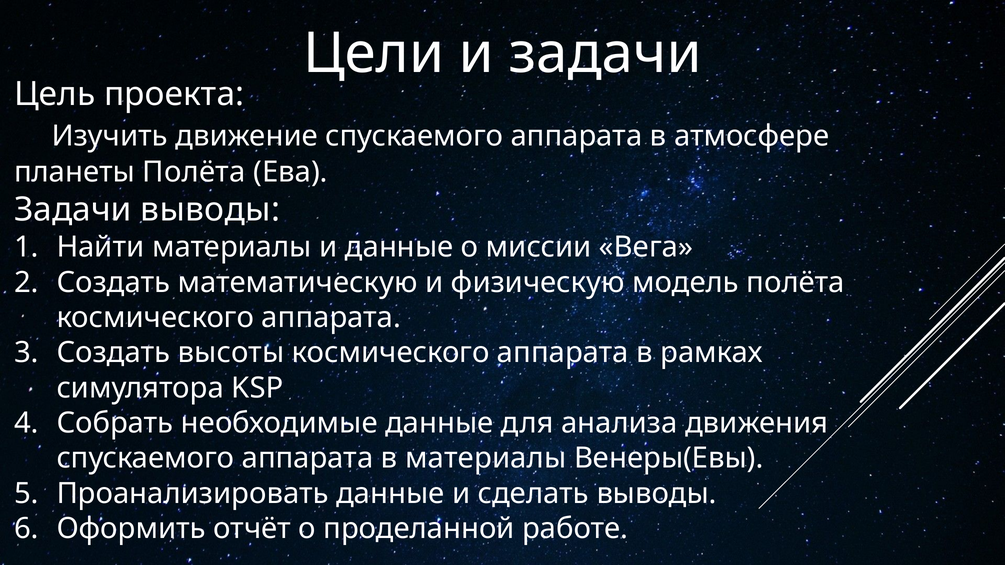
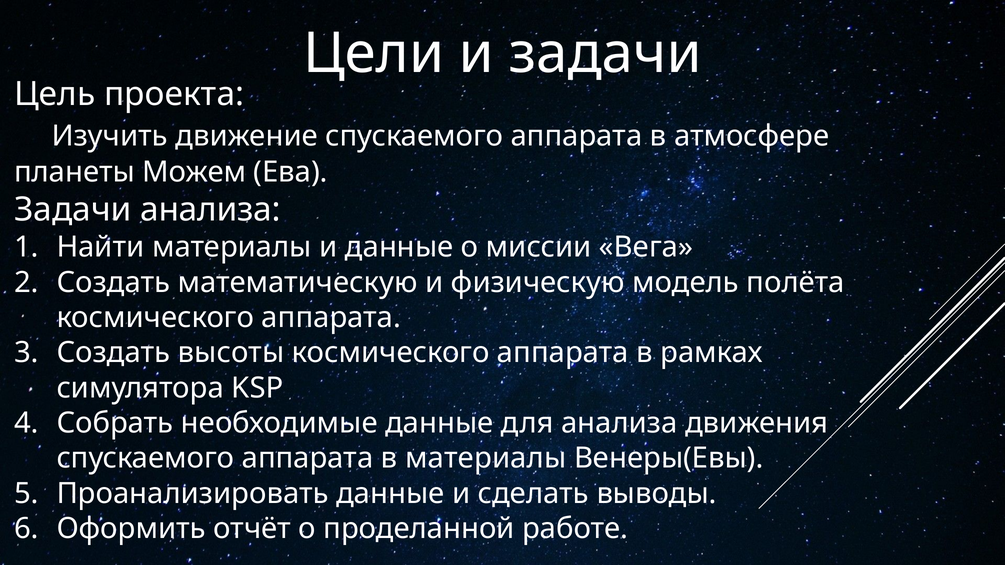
планеты Полёта: Полёта -> Можем (194, 172)
Задачи выводы: выводы -> анализа (210, 210)
